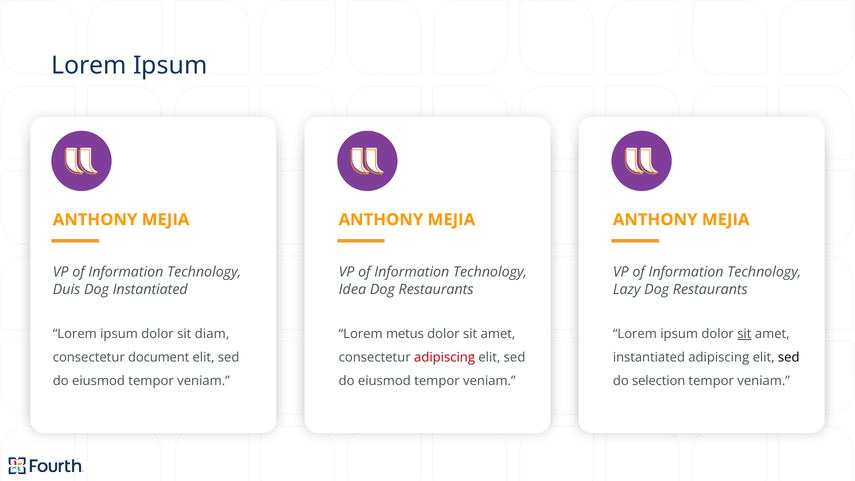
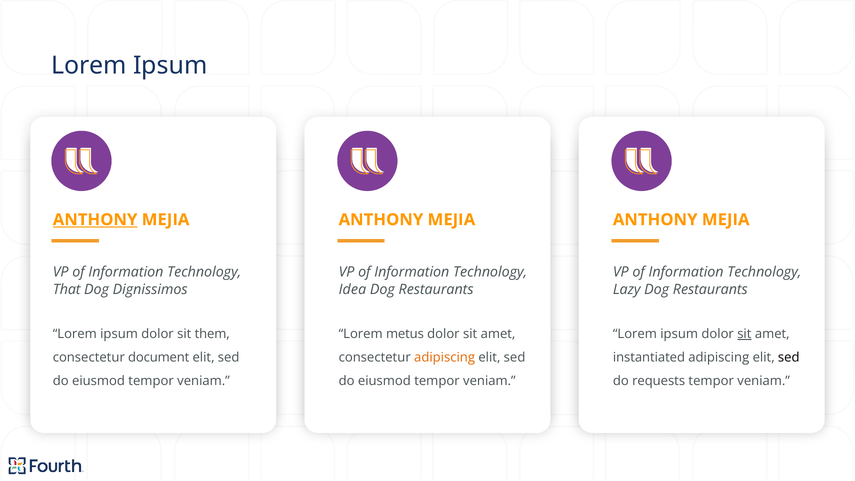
ANTHONY underline: none -> present (95, 220)
Duis: Duis -> That (67, 289)
Dog Instantiated: Instantiated -> Dignissimos (150, 289)
diam: diam -> them (212, 334)
adipiscing colour: red -> orange (445, 357)
selection: selection -> requests (659, 381)
